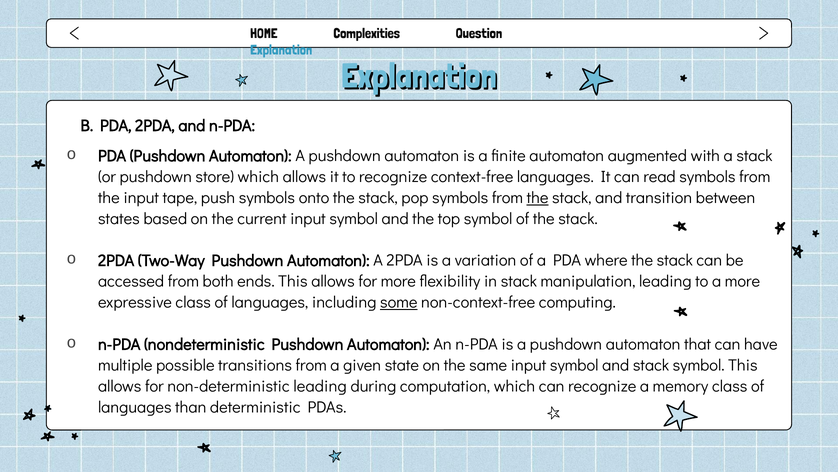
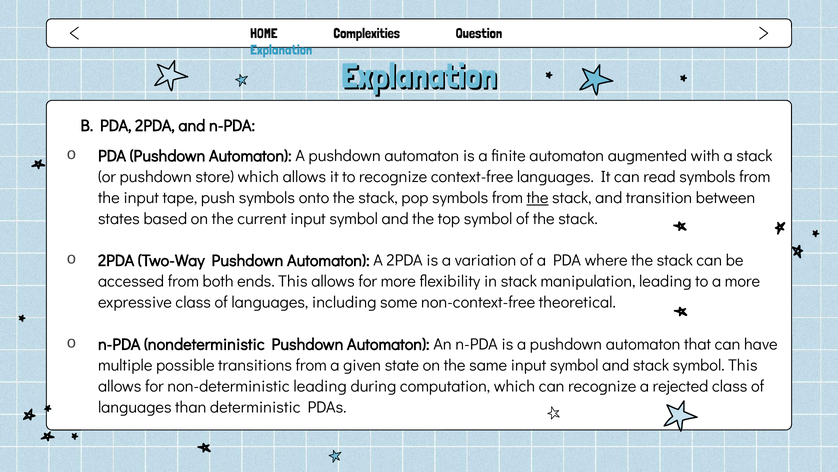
some underline: present -> none (399, 302)
computing: computing -> theoretical (577, 302)
memory: memory -> rejected (681, 386)
